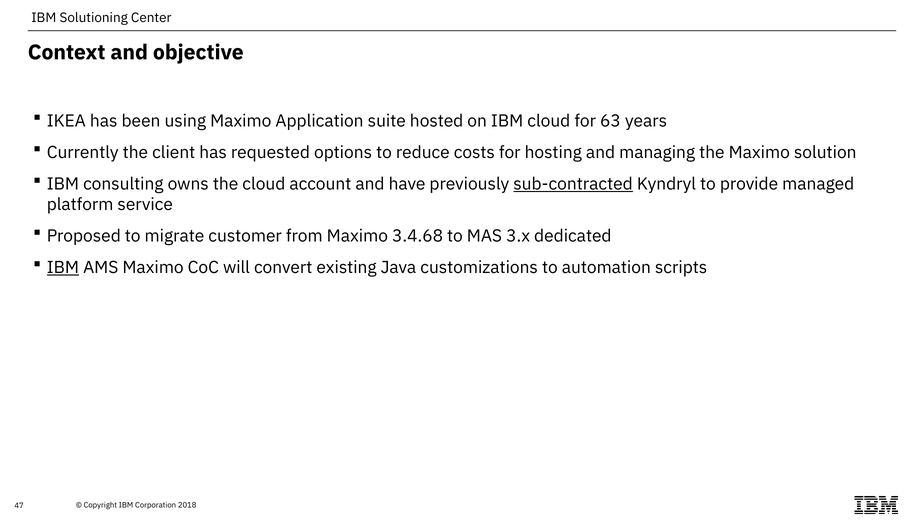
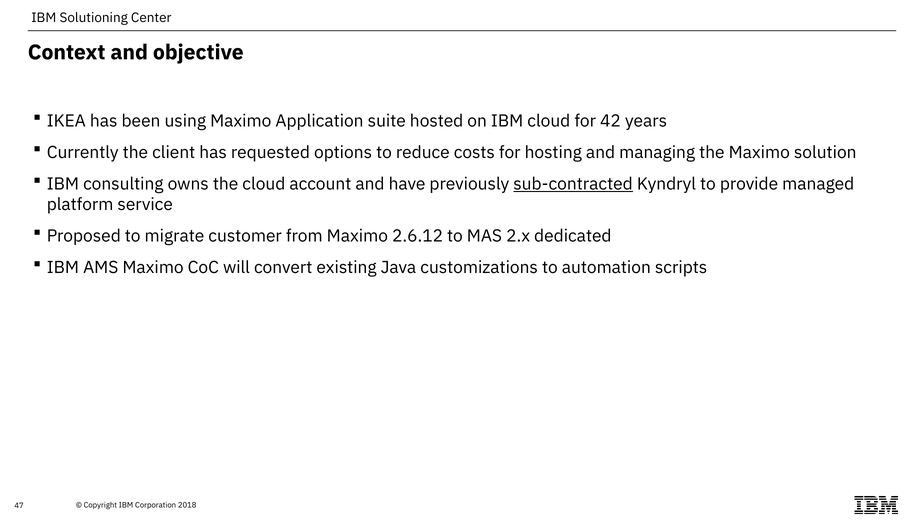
63: 63 -> 42 (610, 121)
3.4.68: 3.4.68 -> 2.6.12 (418, 236)
3.x: 3.x -> 2.x (518, 236)
IBM underline: present -> none (63, 267)
